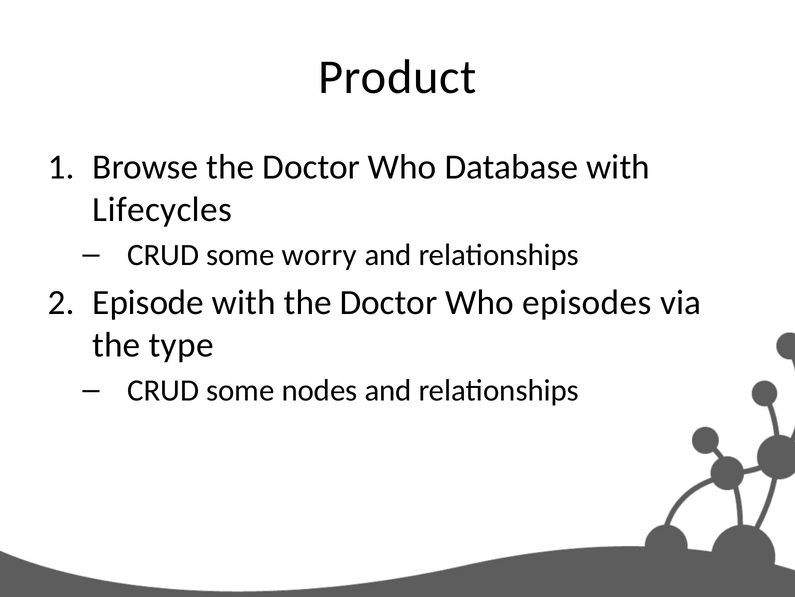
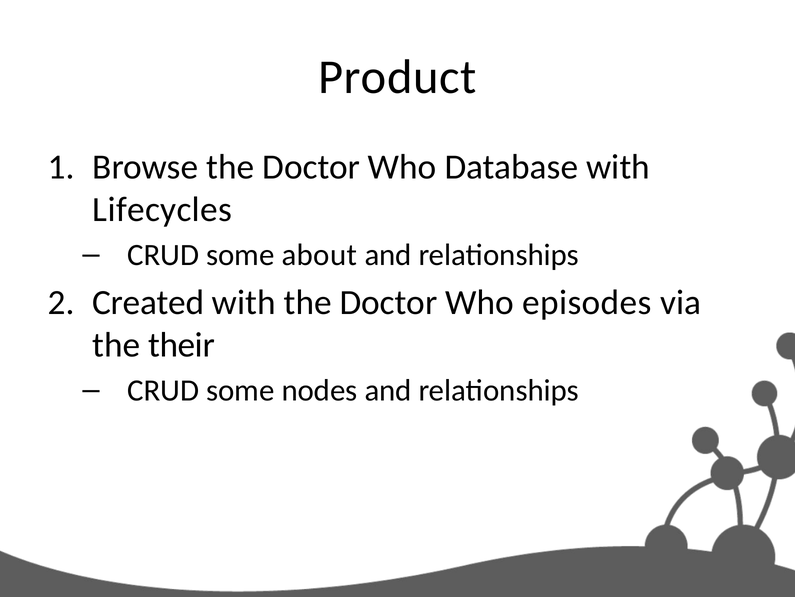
worry: worry -> about (319, 255)
Episode: Episode -> Created (148, 302)
type: type -> their (182, 344)
